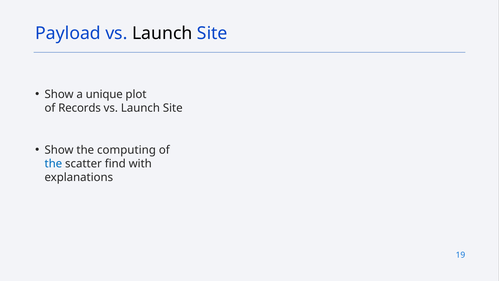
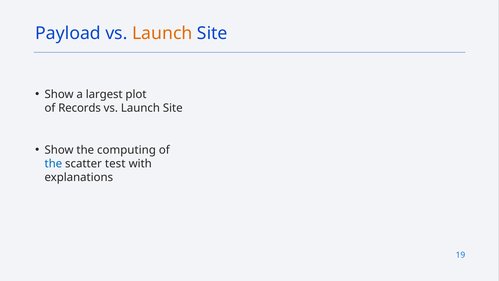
Launch colour: black -> orange (162, 33)
unique: unique -> largest (104, 94)
find: find -> test (115, 164)
